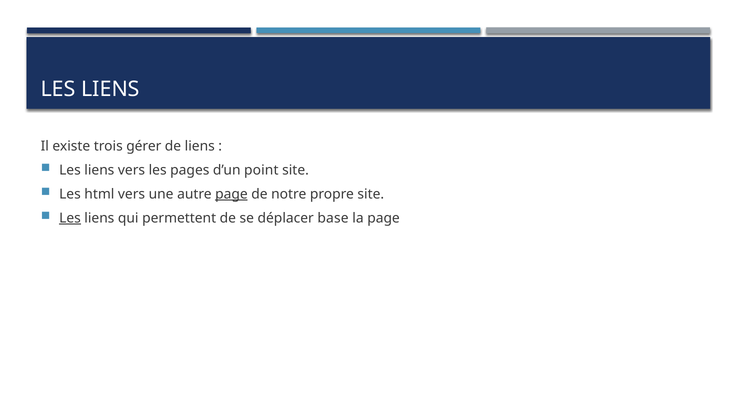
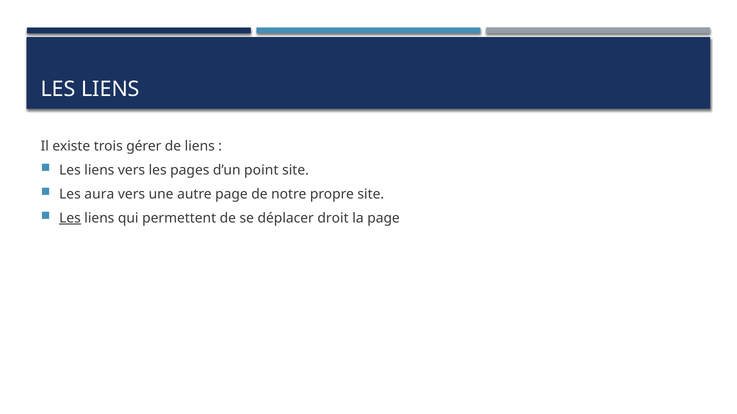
html: html -> aura (99, 194)
page underline: present -> none (231, 194)
base: base -> droit (333, 218)
